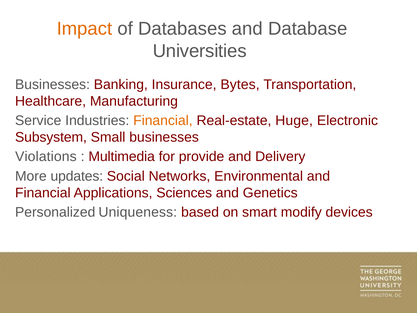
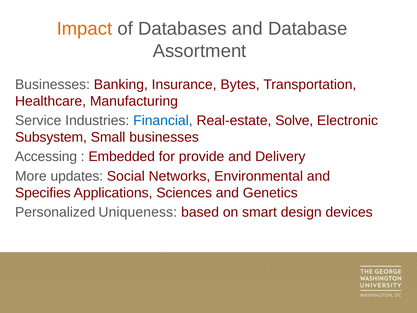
Universities: Universities -> Assortment (200, 51)
Financial colour: orange -> blue (163, 120)
Huge: Huge -> Solve (294, 120)
Violations: Violations -> Accessing (46, 157)
Multimedia: Multimedia -> Embedded (122, 157)
Financial: Financial -> Specifies (43, 193)
modify: modify -> design (301, 212)
